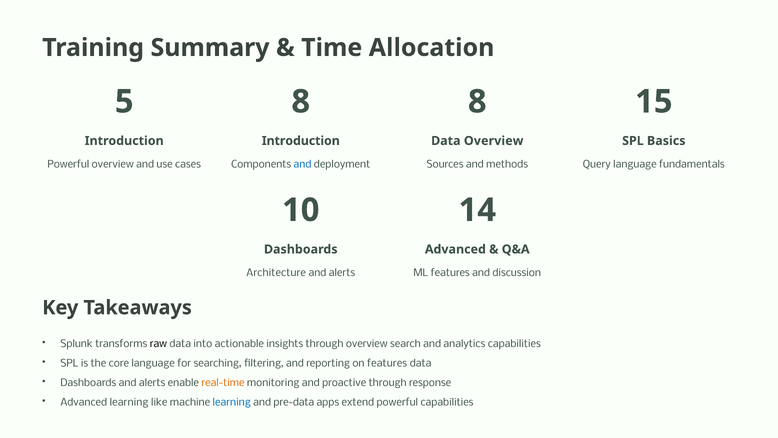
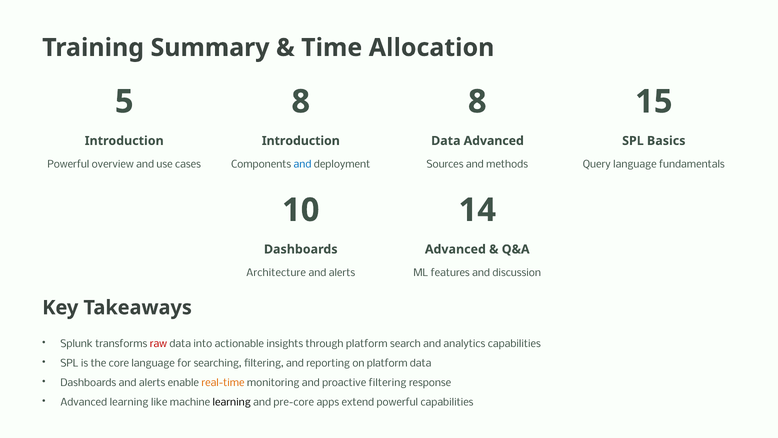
Data Overview: Overview -> Advanced (494, 141)
raw colour: black -> red (158, 344)
through overview: overview -> platform (367, 344)
on features: features -> platform (387, 363)
proactive through: through -> filtering (388, 383)
learning colour: blue -> black (232, 402)
pre-data: pre-data -> pre-core (294, 402)
